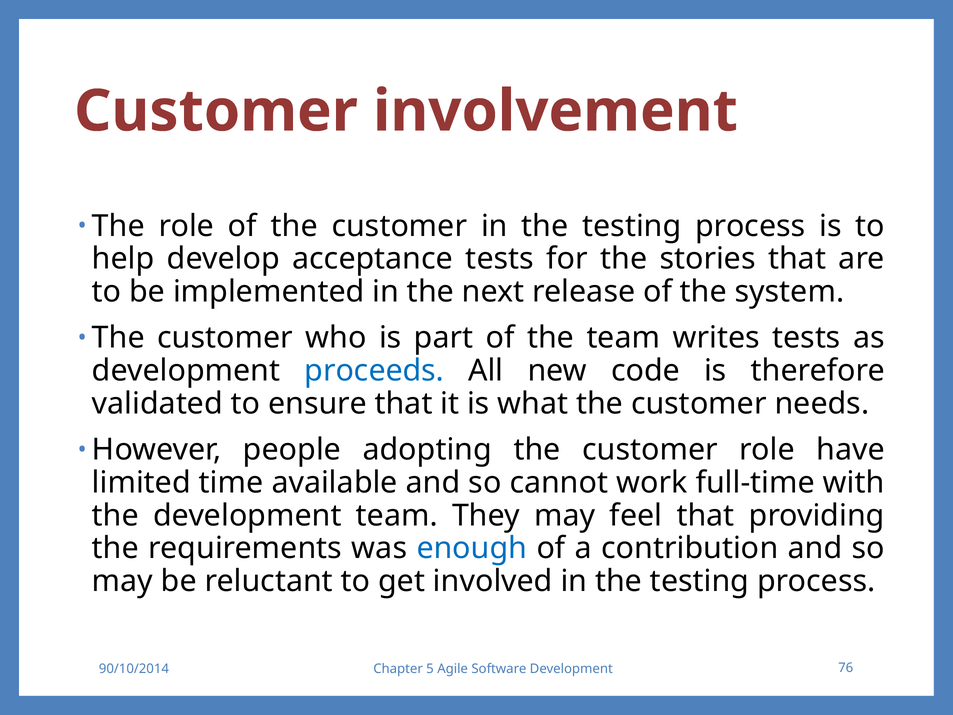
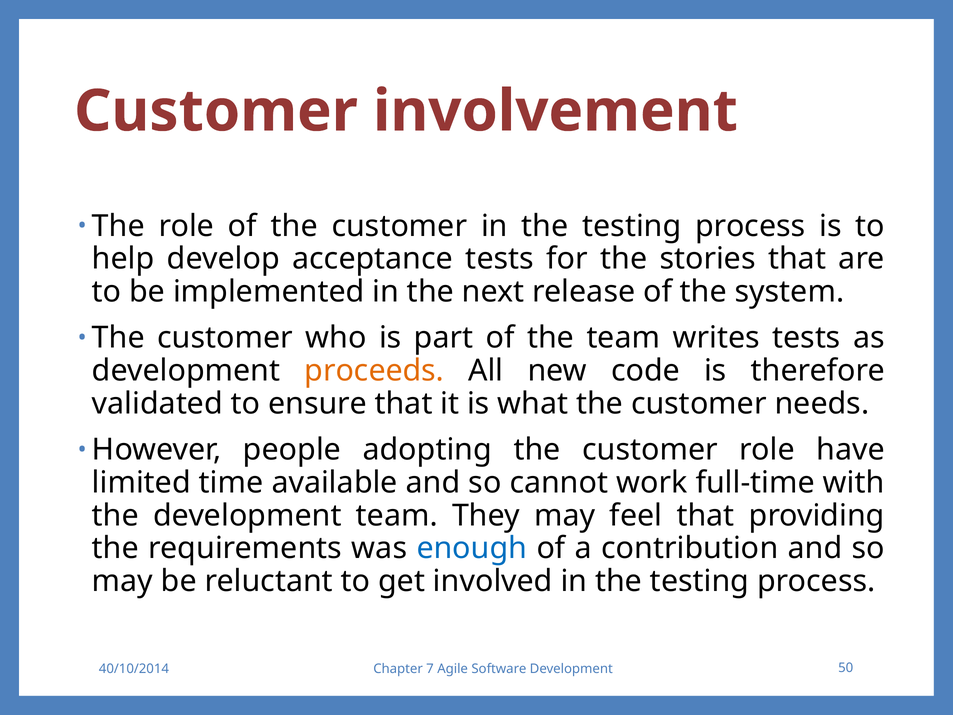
proceeds colour: blue -> orange (374, 371)
90/10/2014: 90/10/2014 -> 40/10/2014 (134, 669)
5: 5 -> 7 (430, 669)
76: 76 -> 50 (846, 668)
